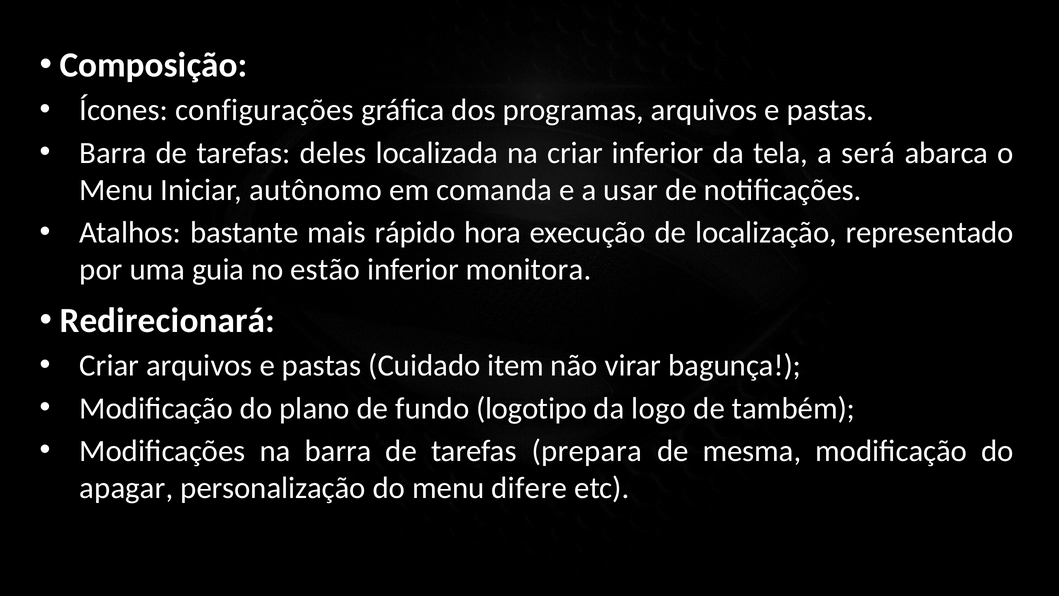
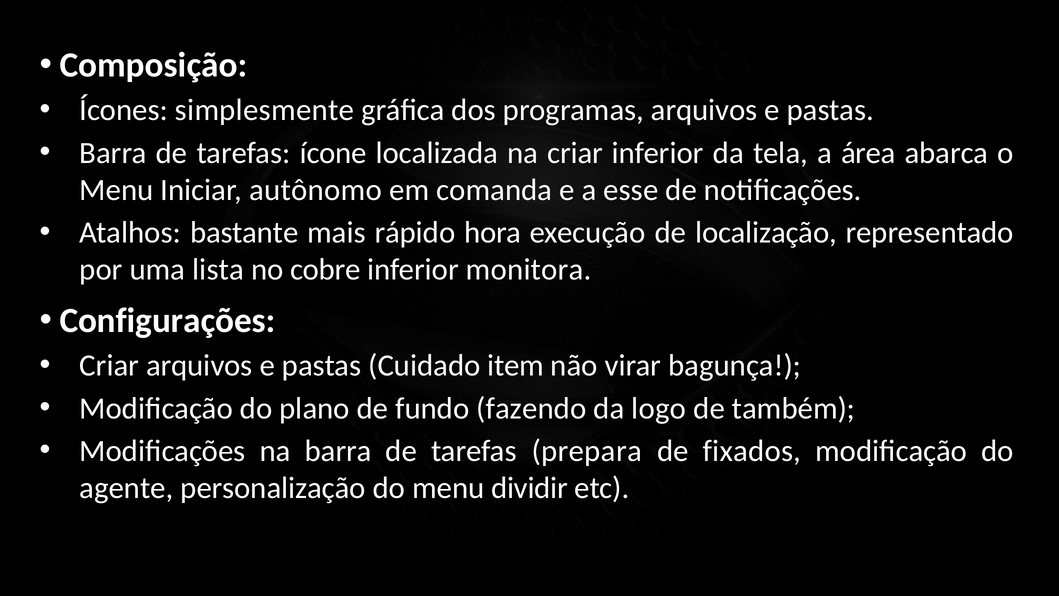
configurações: configurações -> simplesmente (265, 110)
deles: deles -> ícone (333, 153)
será: será -> área (868, 153)
usar: usar -> esse (631, 190)
guia: guia -> lista (218, 270)
estão: estão -> cobre (325, 270)
Redirecionará: Redirecionará -> Configurações (167, 321)
logotipo: logotipo -> fazendo (531, 408)
mesma: mesma -> fixados (752, 451)
apagar: apagar -> agente (126, 488)
difere: difere -> dividir (530, 488)
